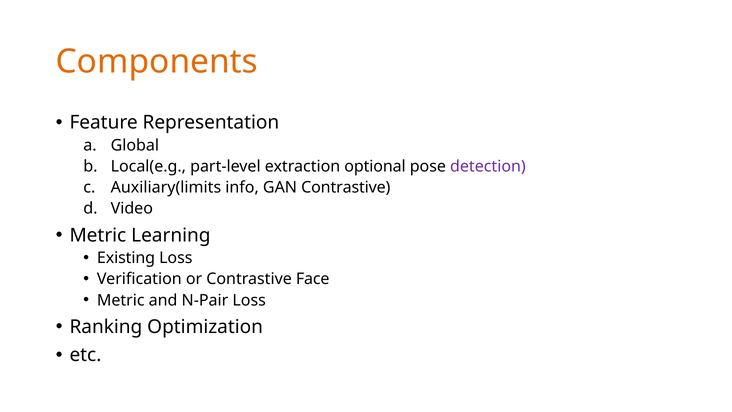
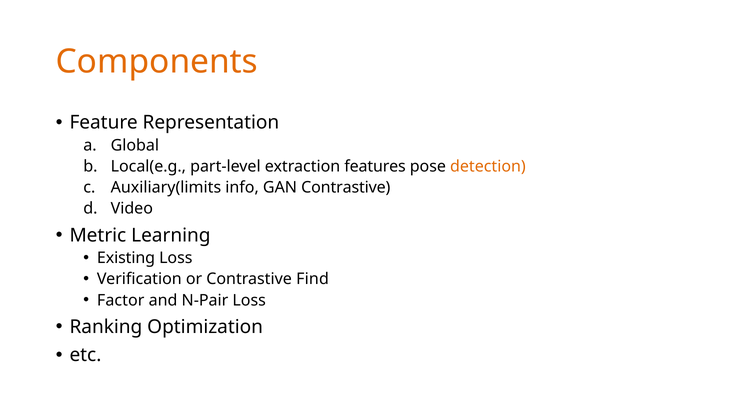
optional: optional -> features (375, 166)
detection colour: purple -> orange (488, 166)
Face: Face -> Find (313, 279)
Metric: Metric -> Factor (121, 300)
